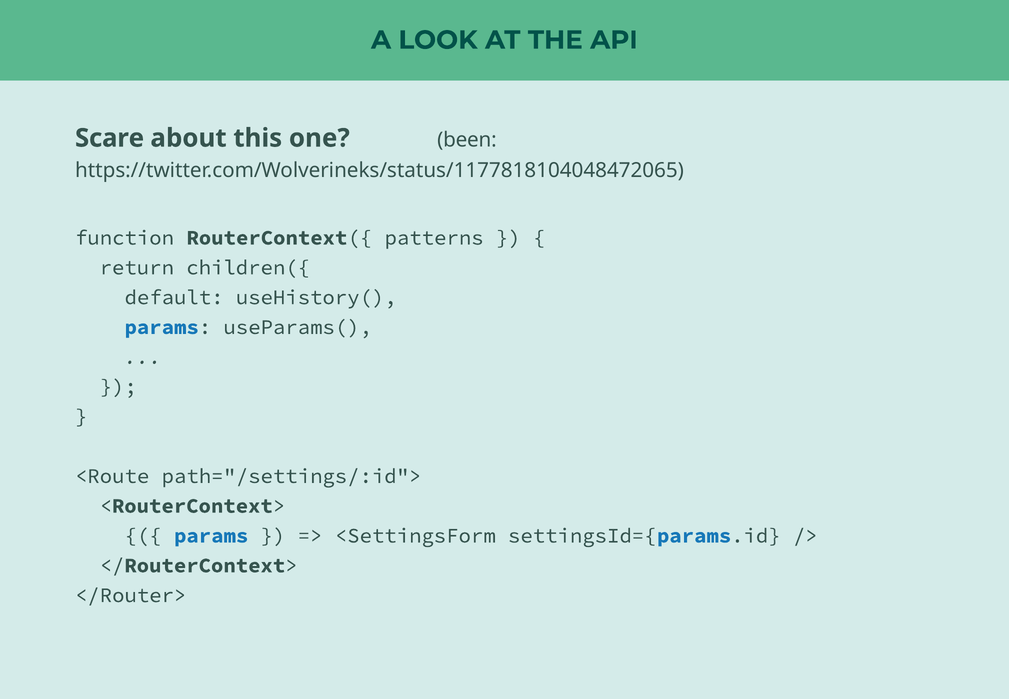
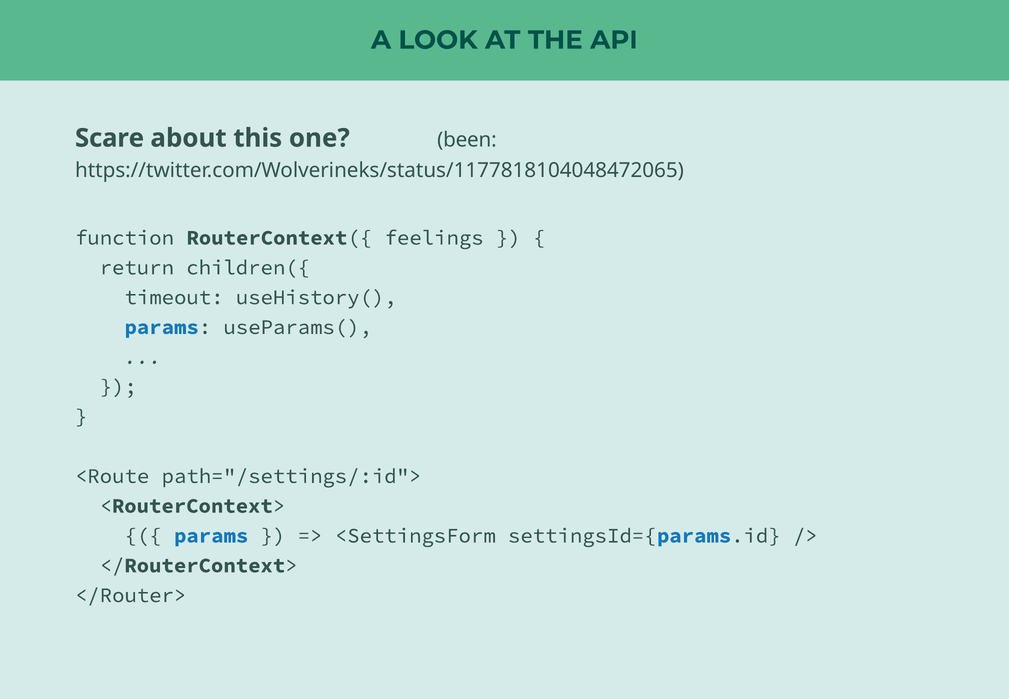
patterns: patterns -> feelings (434, 238)
default: default -> timeout (174, 297)
